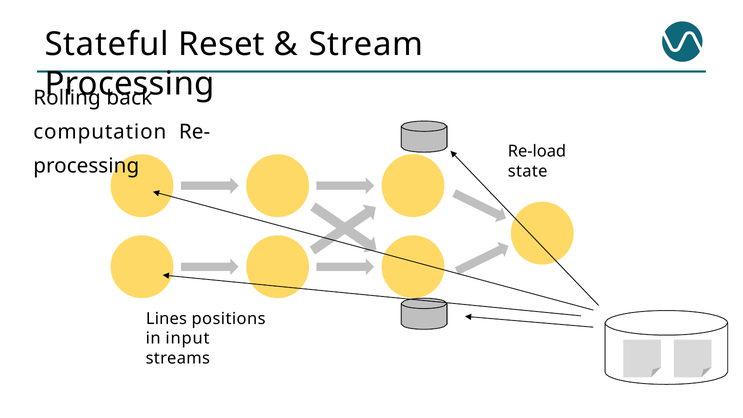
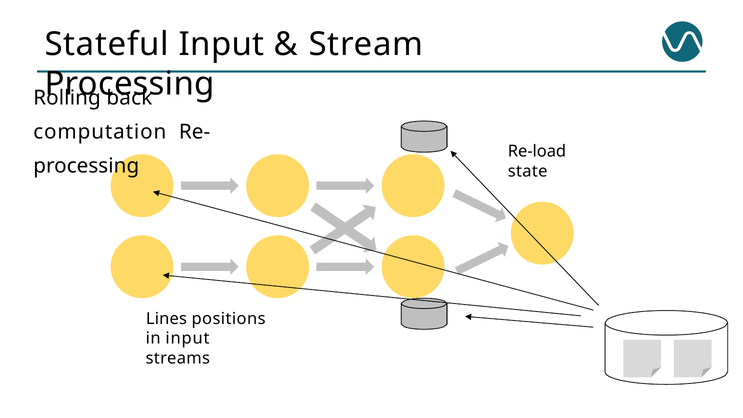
Stateful Reset: Reset -> Input (222, 44)
